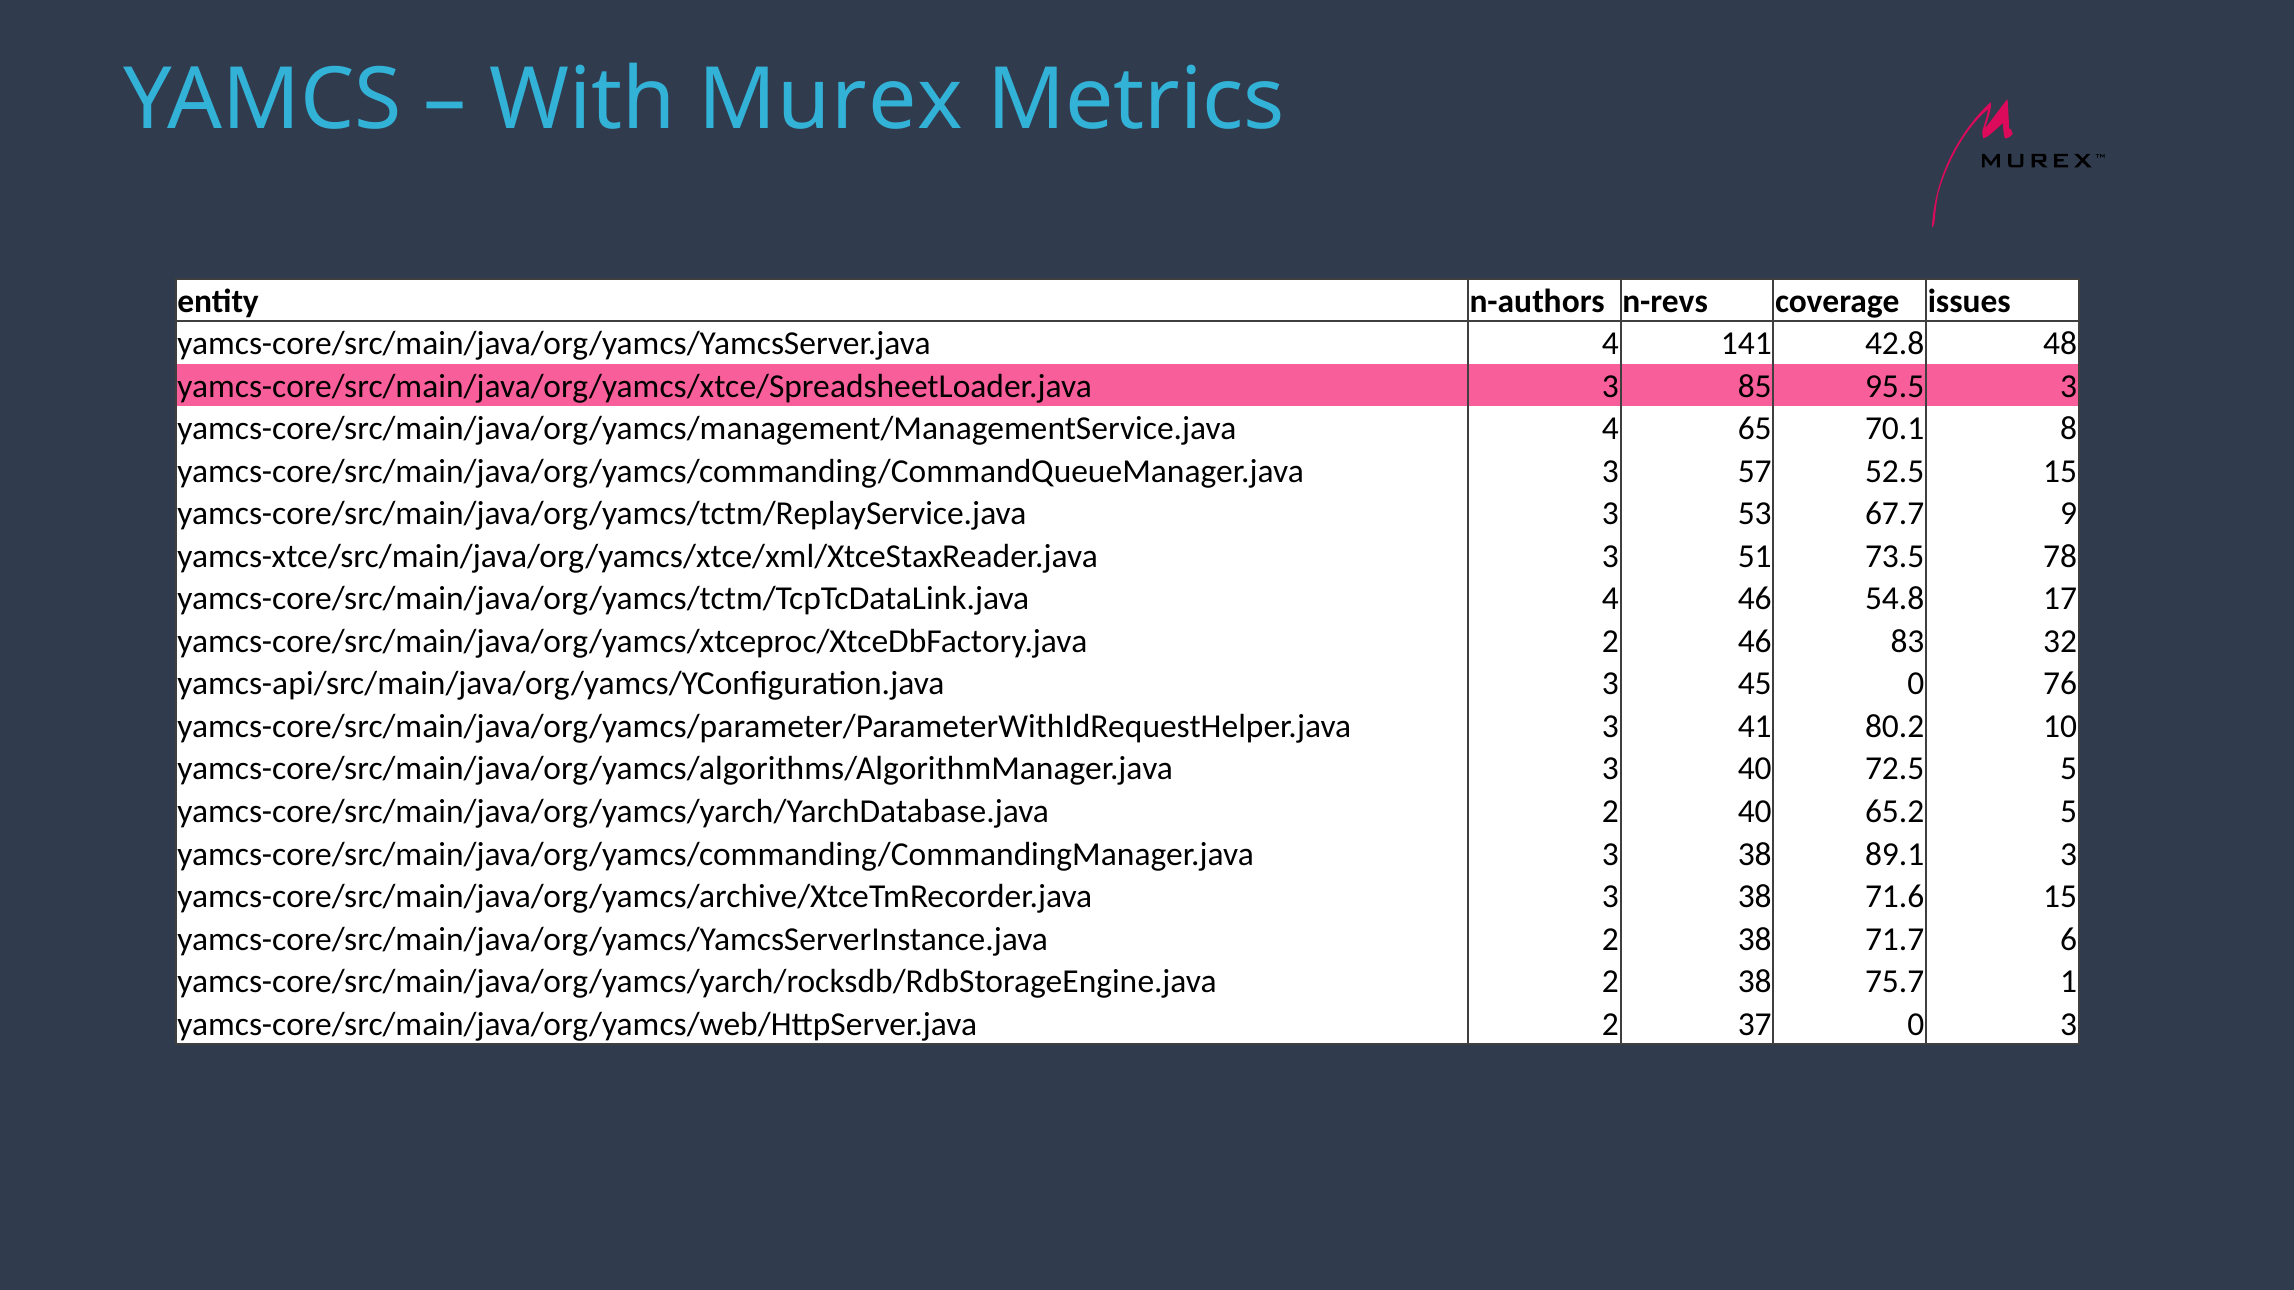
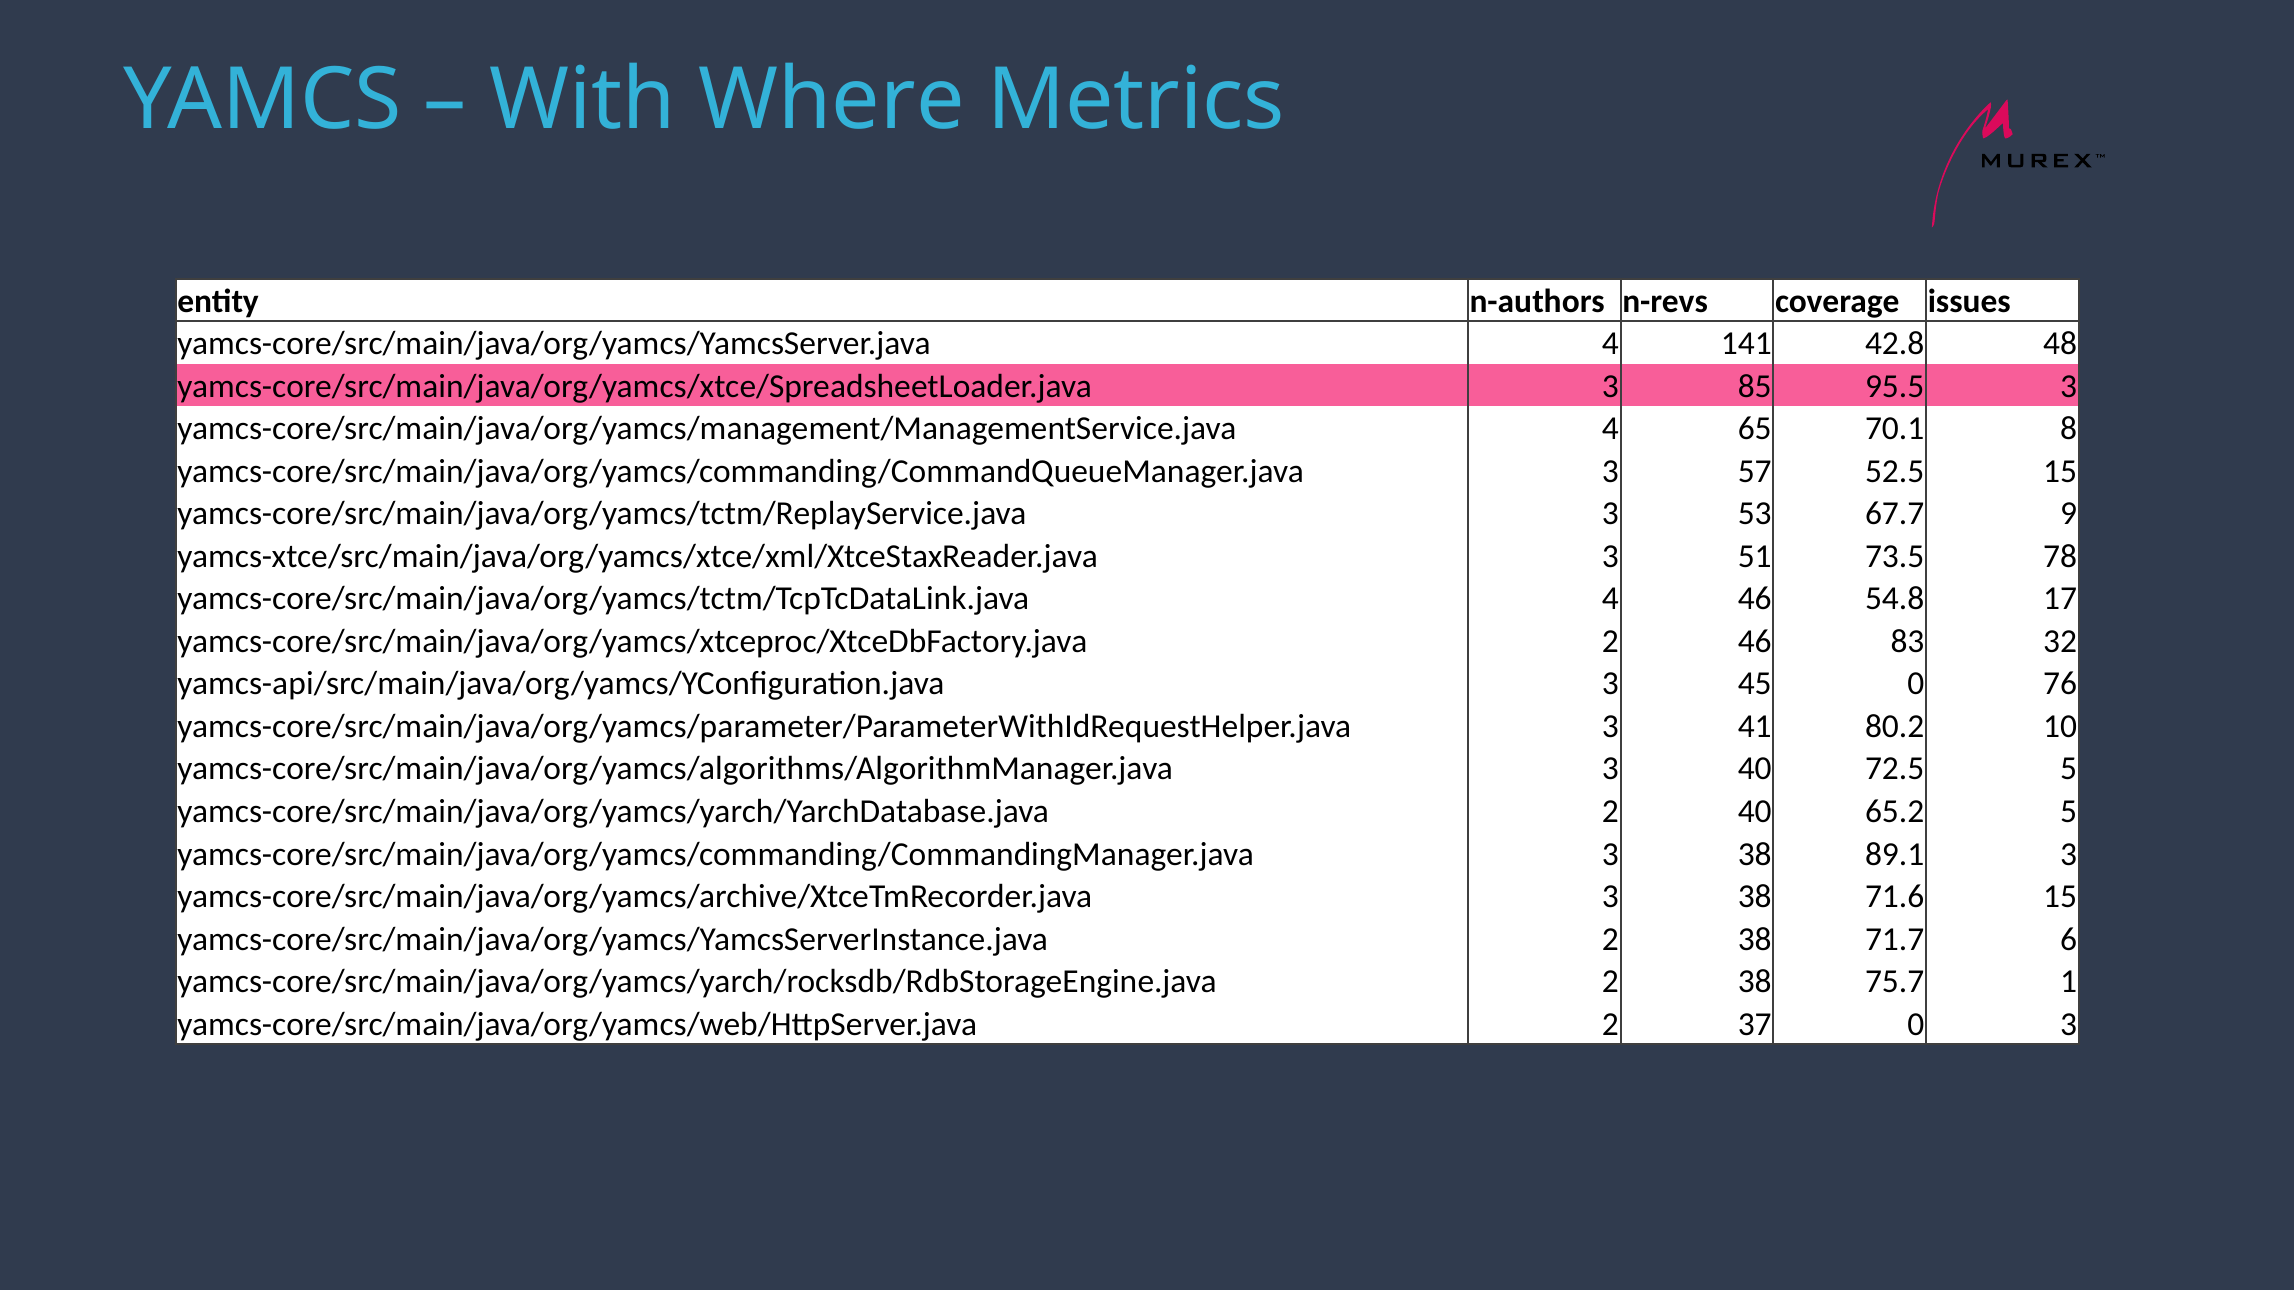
Murex: Murex -> Where (831, 100)
